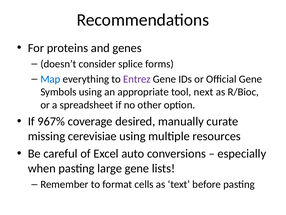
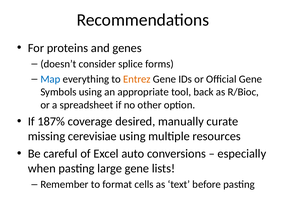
Entrez colour: purple -> orange (137, 79)
next: next -> back (204, 92)
967%: 967% -> 187% (51, 121)
